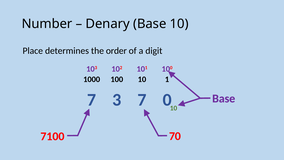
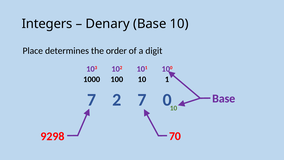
Number: Number -> Integers (47, 24)
3: 3 -> 2 (117, 100)
7100: 7100 -> 9298 (52, 136)
